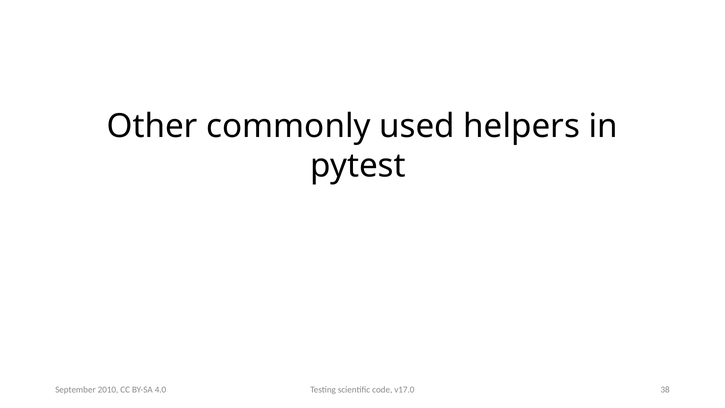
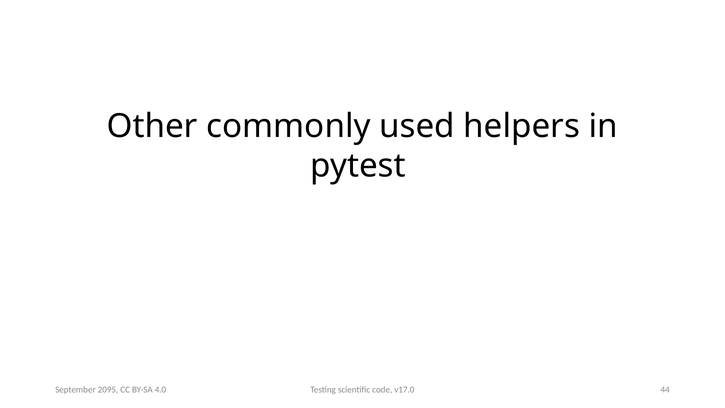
38: 38 -> 44 (665, 389)
2010: 2010 -> 2095 (108, 389)
